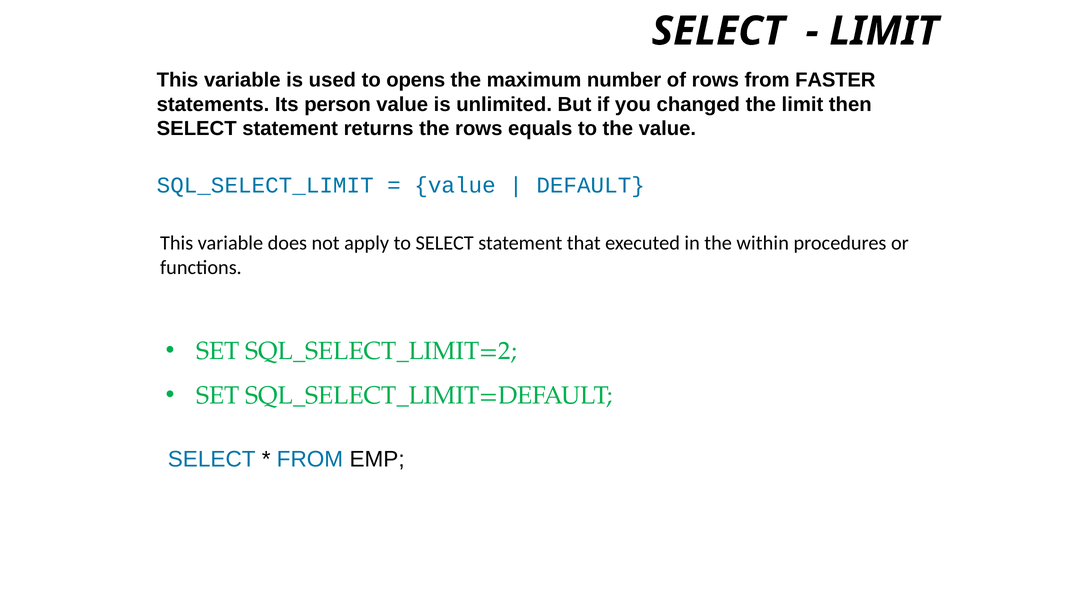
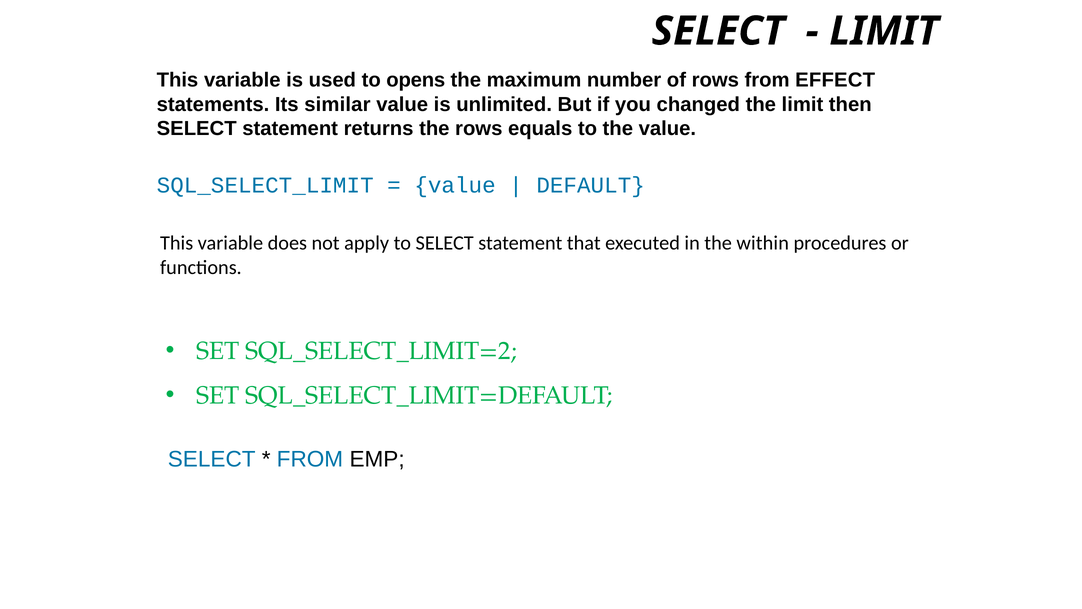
FASTER: FASTER -> EFFECT (835, 80)
person: person -> similar (337, 104)
